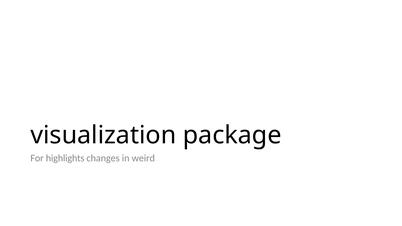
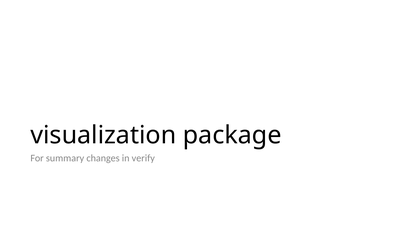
highlights: highlights -> summary (65, 158)
weird: weird -> verify (143, 158)
